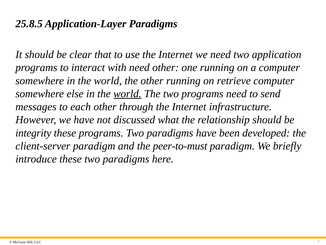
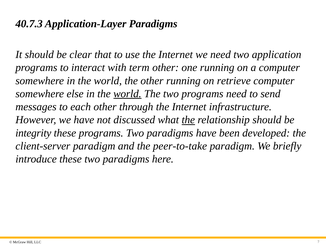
25.8.5: 25.8.5 -> 40.7.3 (29, 24)
with need: need -> term (139, 67)
the underline: none -> present (188, 120)
peer-to-must: peer-to-must -> peer-to-take (180, 146)
